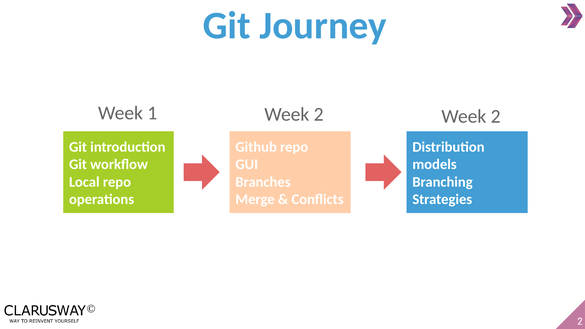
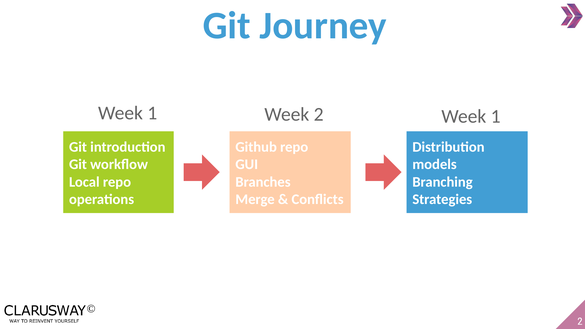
2: 2 -> 1 (496, 117)
